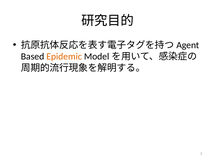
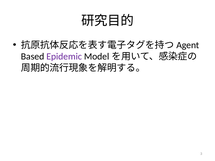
Epidemic colour: orange -> purple (64, 57)
